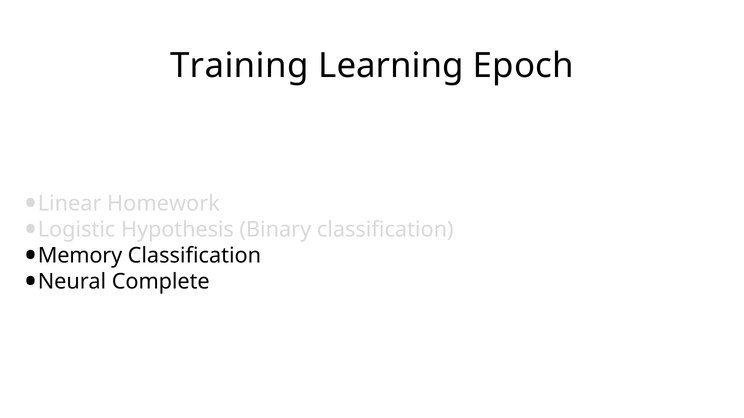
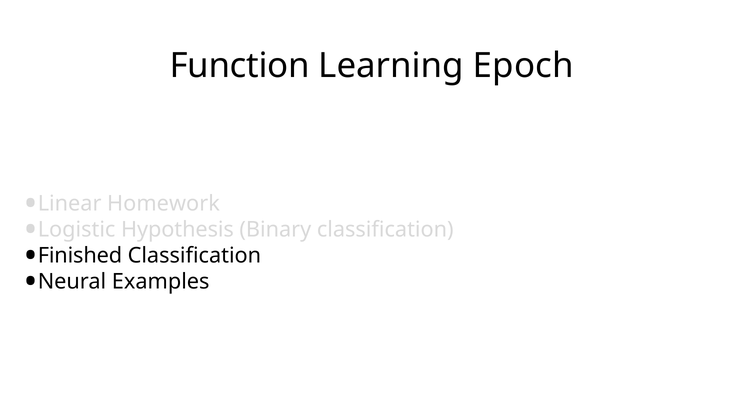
Training: Training -> Function (240, 66)
Memory: Memory -> Finished (80, 256)
Complete: Complete -> Examples (161, 282)
